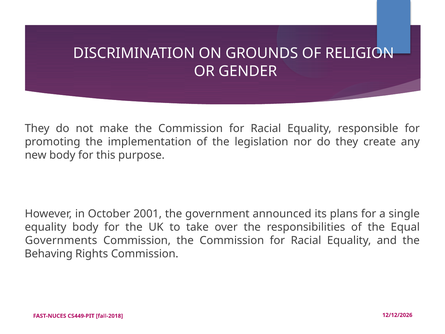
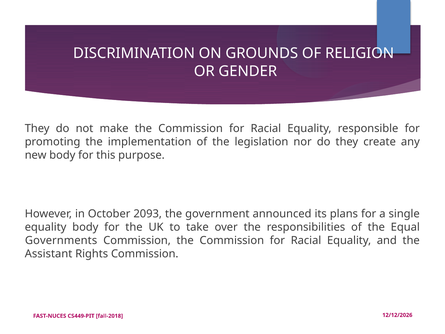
2001: 2001 -> 2093 (148, 214)
Behaving: Behaving -> Assistant (49, 254)
